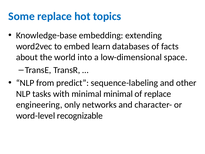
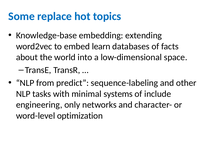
minimal minimal: minimal -> systems (118, 94)
of replace: replace -> include (158, 94)
recognizable: recognizable -> optimization (80, 116)
